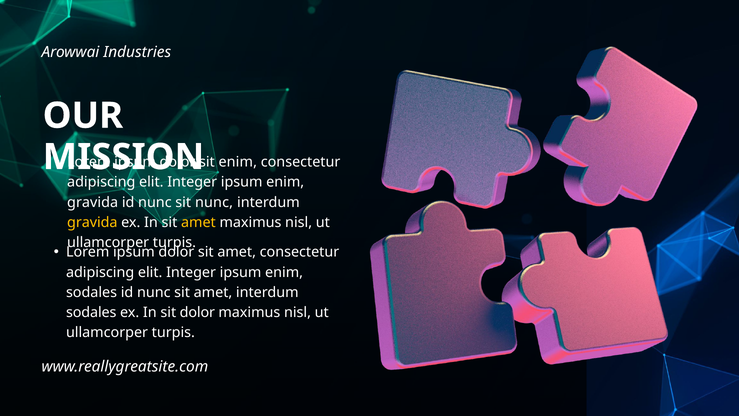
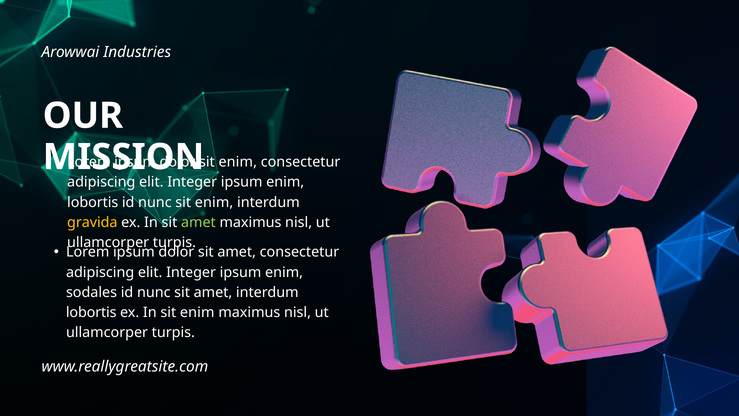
gravida: gravida -> lobortis (93, 202)
nunc sit nunc: nunc -> enim (214, 202)
amet colour: yellow -> light green (198, 222)
sodales: sodales -> lobortis (91, 312)
In sit dolor: dolor -> enim (197, 312)
